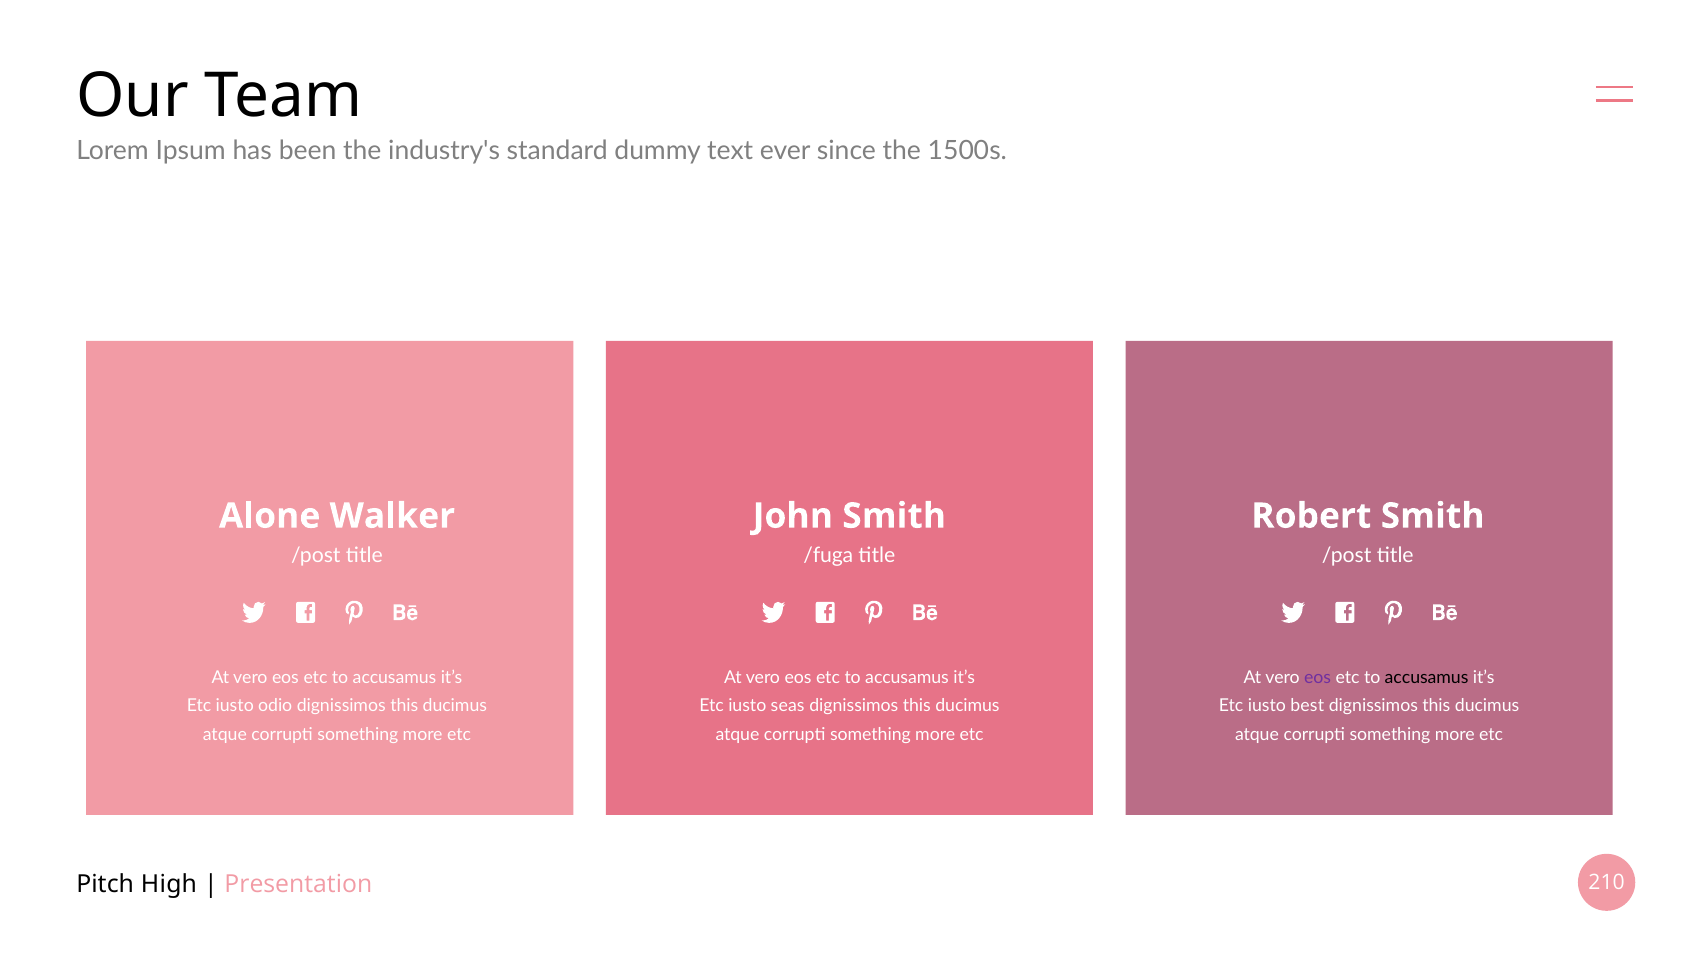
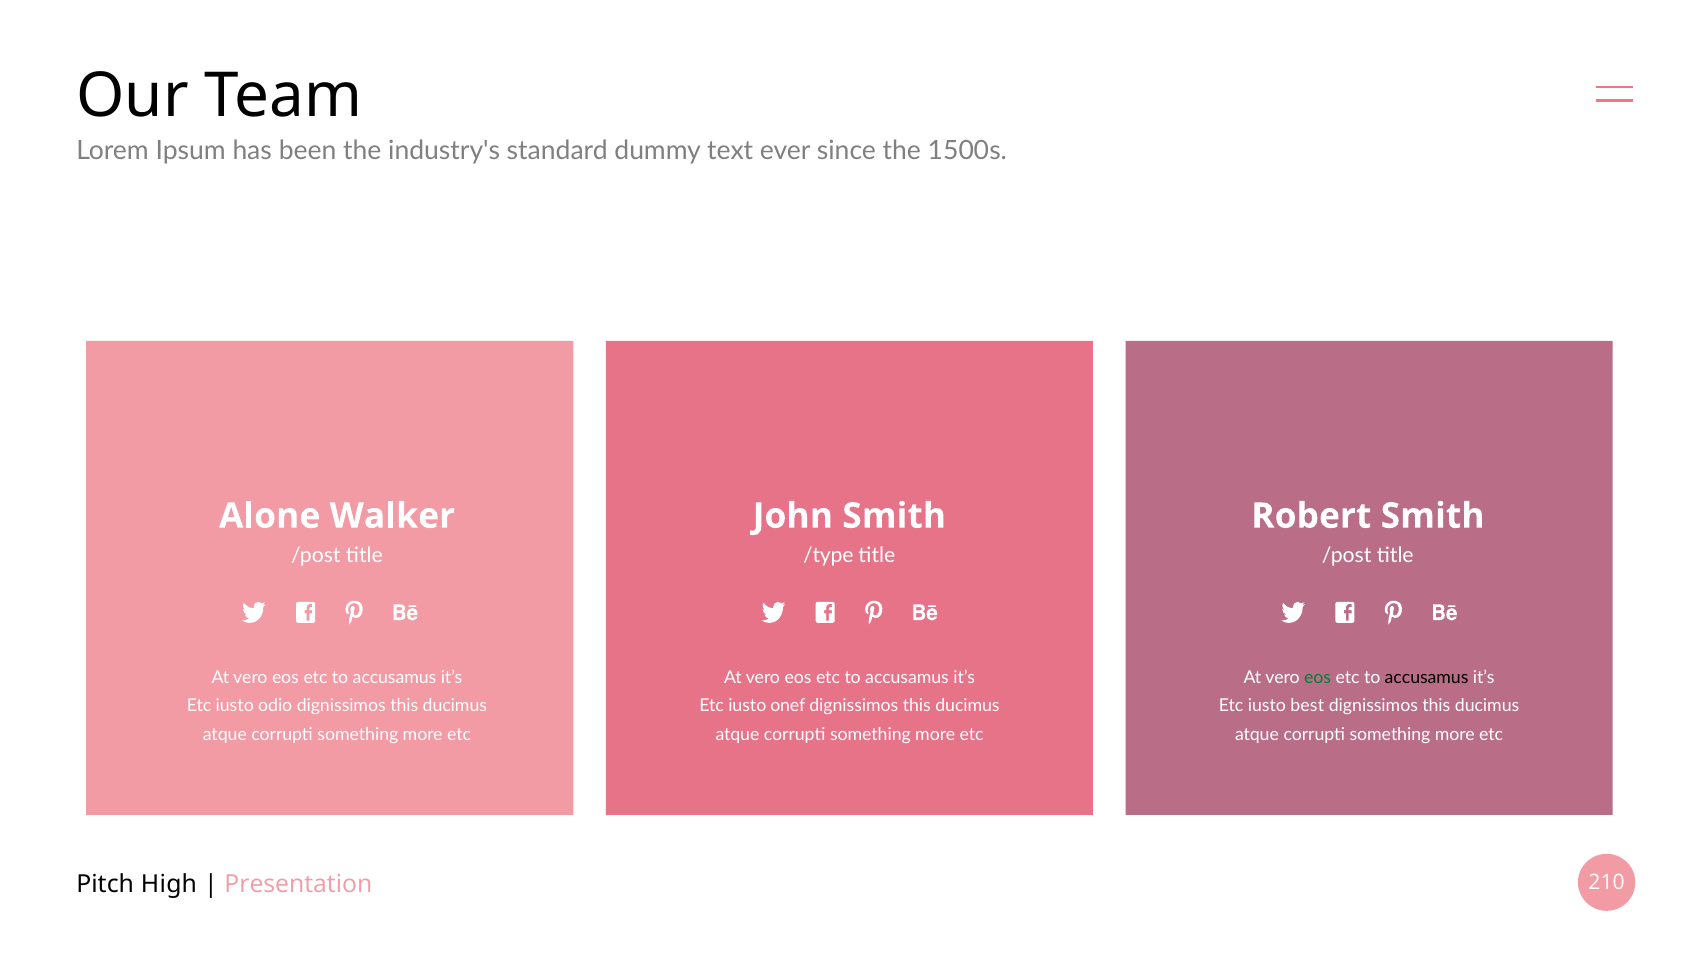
/fuga: /fuga -> /type (828, 555)
eos colour: purple -> green (1318, 677)
seas: seas -> onef (788, 706)
